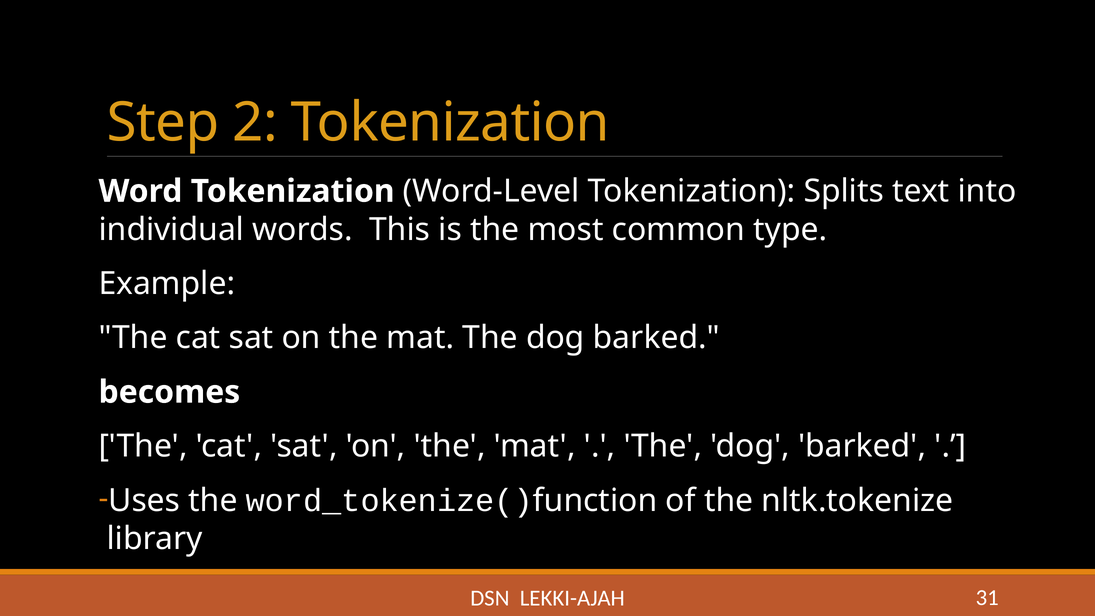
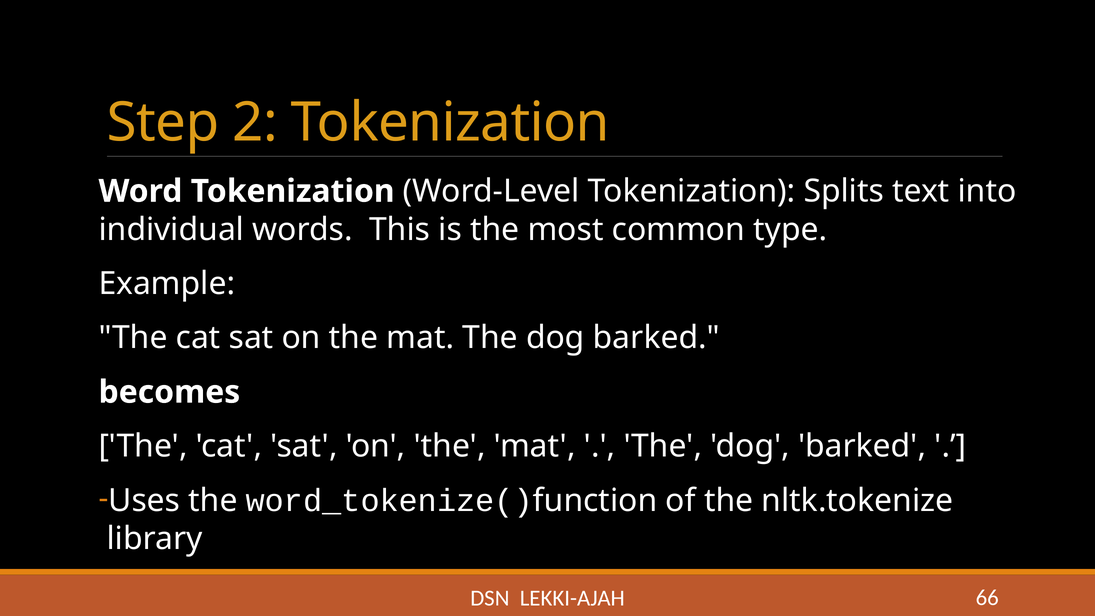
31: 31 -> 66 (987, 598)
